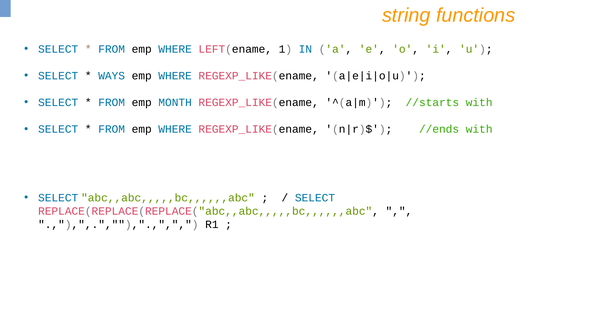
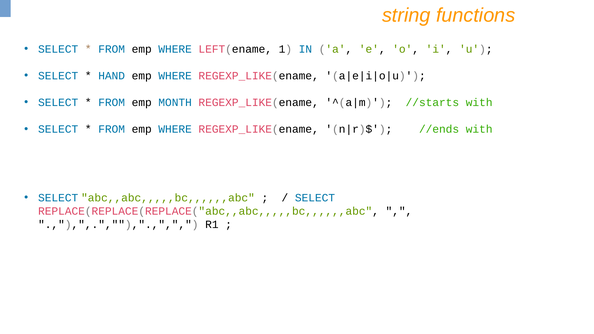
WAYS: WAYS -> HAND (112, 76)
